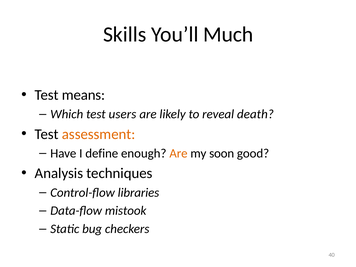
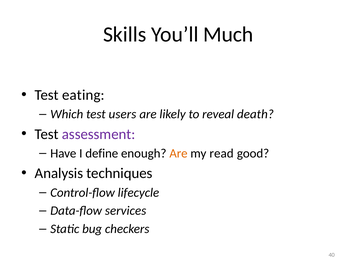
means: means -> eating (83, 95)
assessment colour: orange -> purple (99, 134)
soon: soon -> read (222, 153)
libraries: libraries -> lifecycle (138, 193)
mistook: mistook -> services (126, 211)
